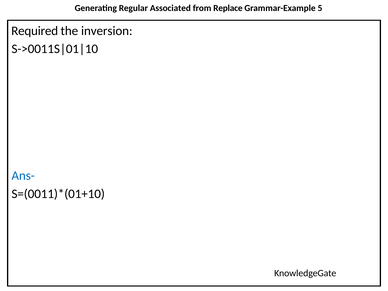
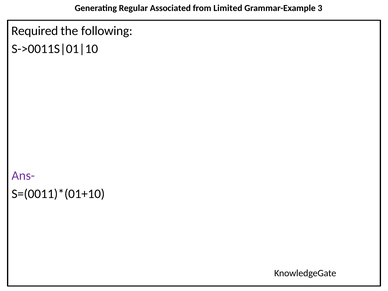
Replace: Replace -> Limited (228, 8)
5: 5 -> 3 (320, 8)
inversion: inversion -> following (107, 31)
Ans- colour: blue -> purple (23, 176)
